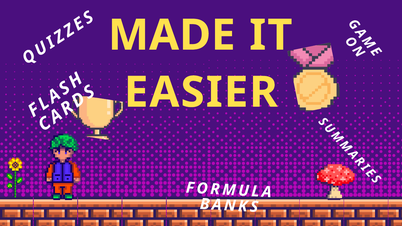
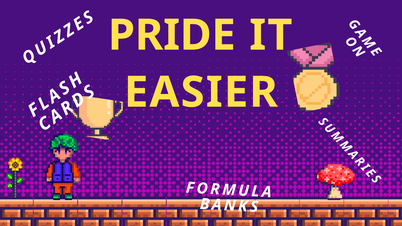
MADE: MADE -> PRIDE (172, 35)
